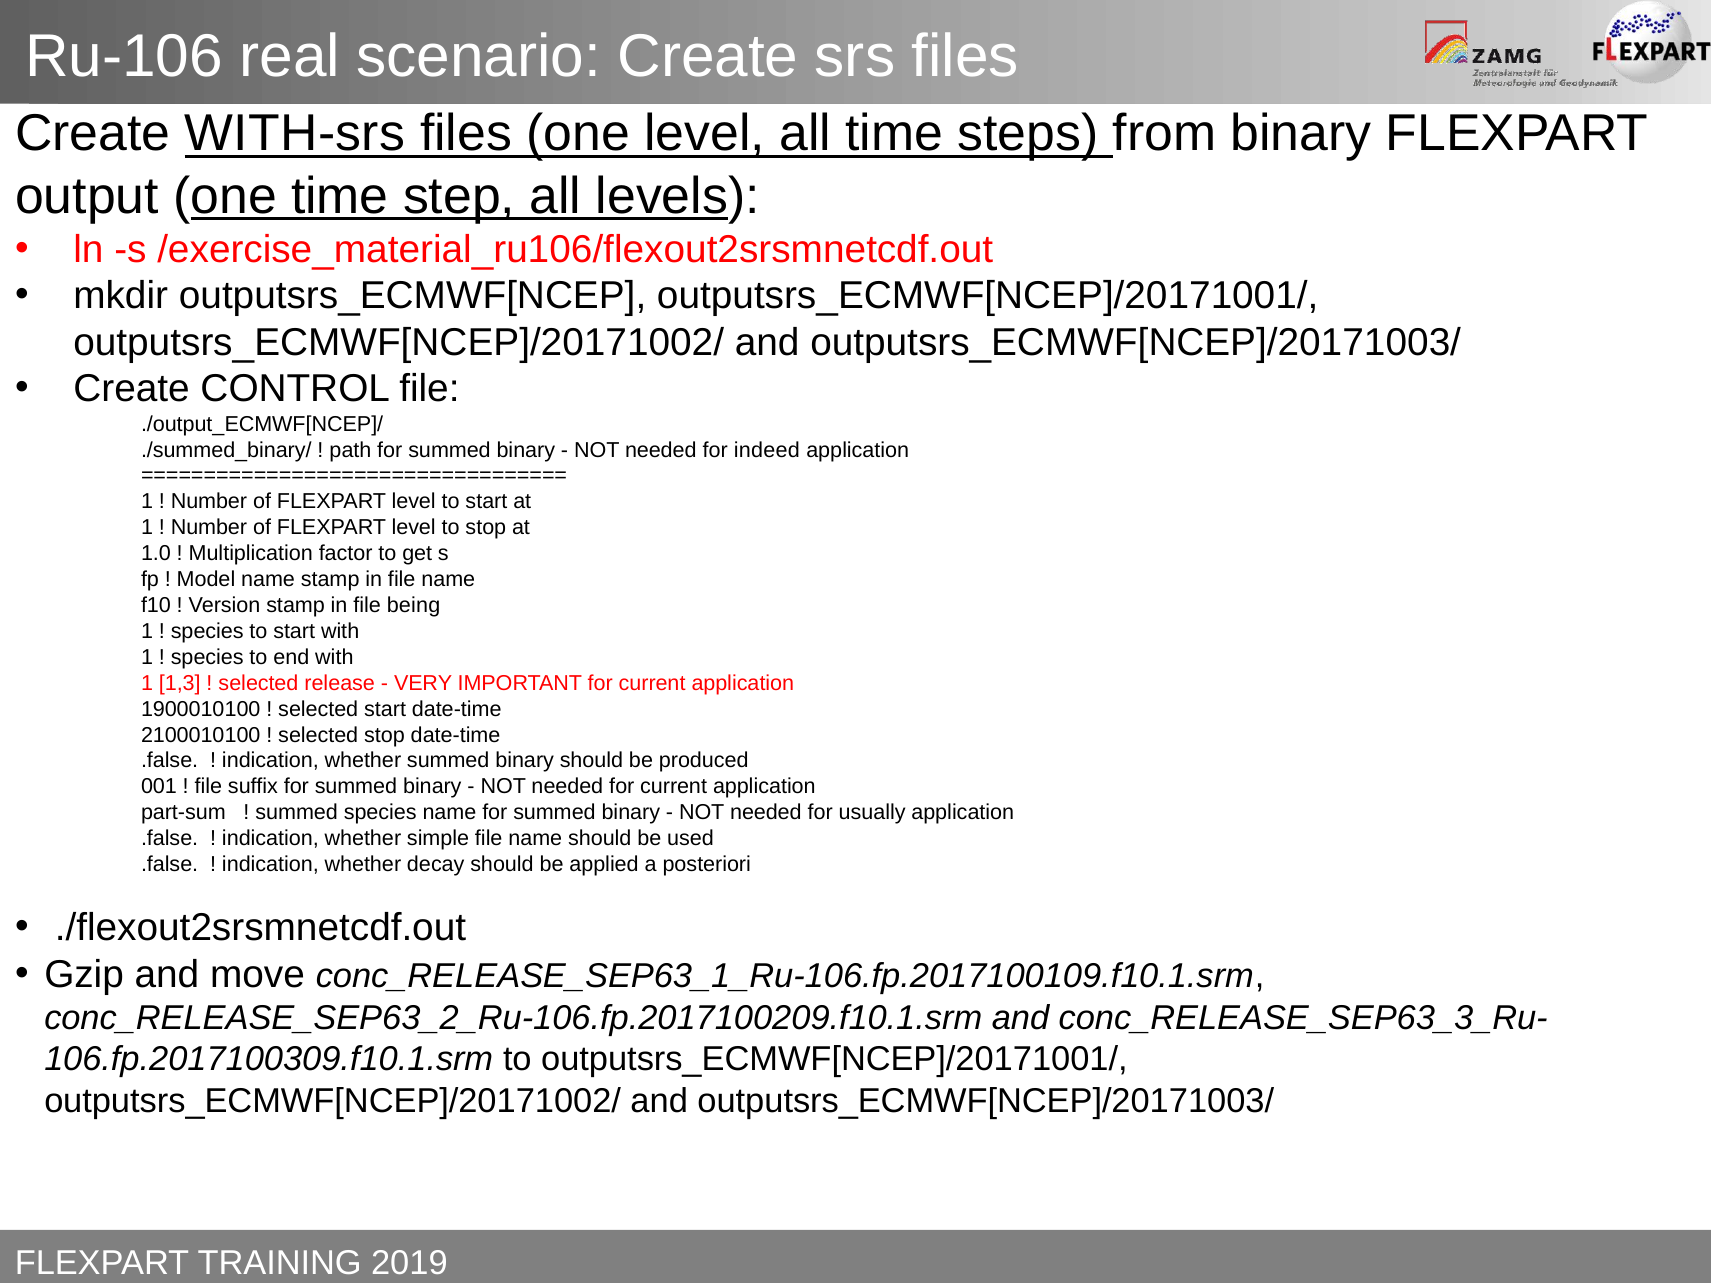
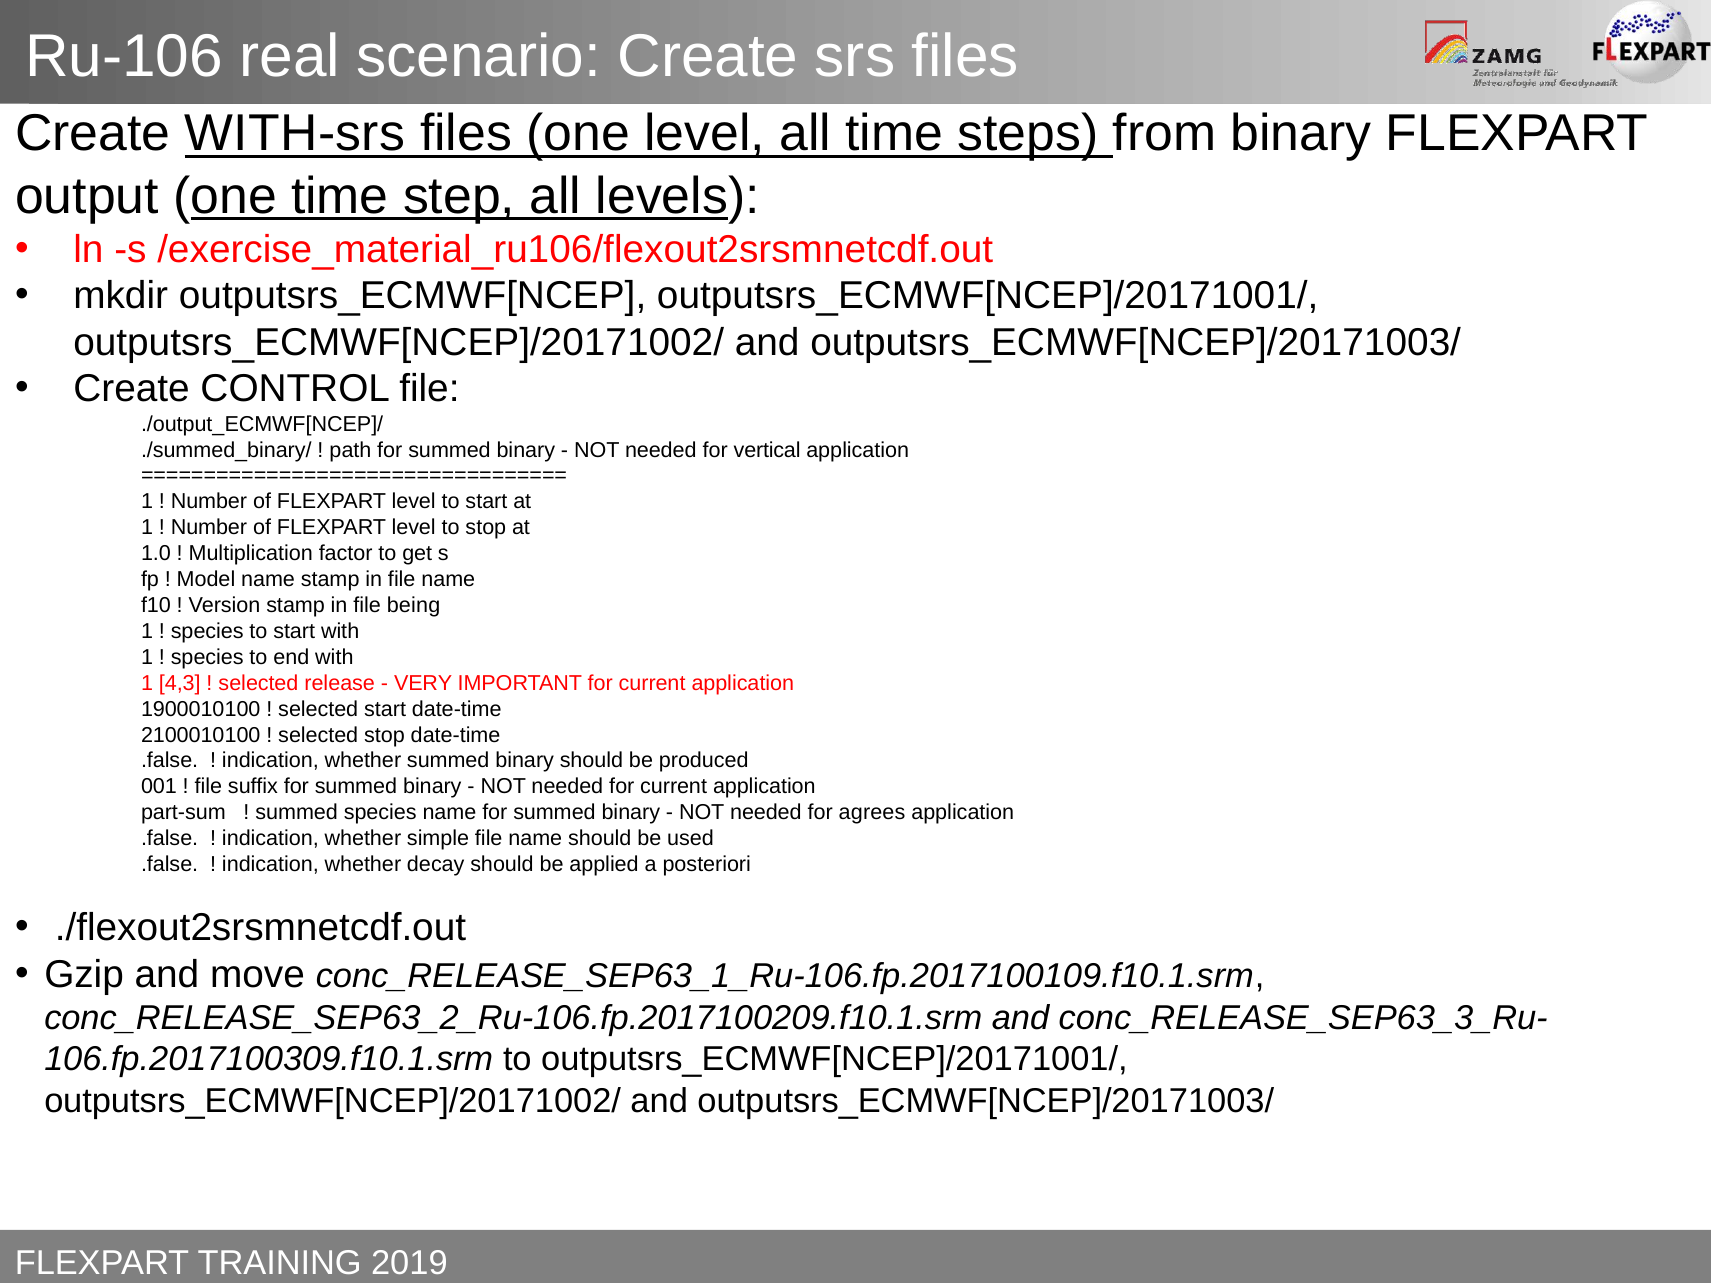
indeed: indeed -> vertical (767, 450)
1,3: 1,3 -> 4,3 (180, 683)
usually: usually -> agrees (872, 813)
